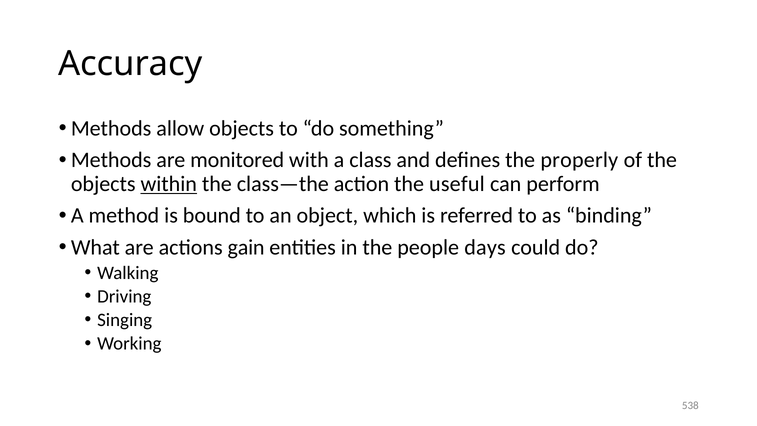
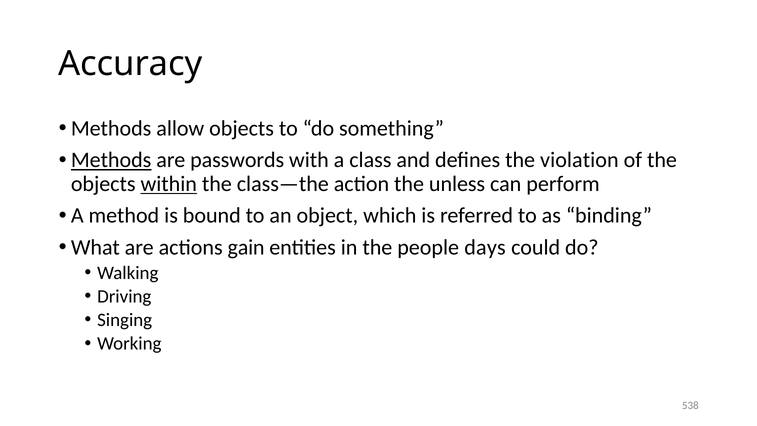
Methods underline: none -> present (111, 160)
monitored: monitored -> passwords (237, 160)
properly: properly -> violation (579, 160)
useful: useful -> unless (457, 184)
